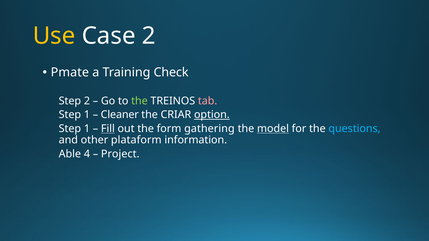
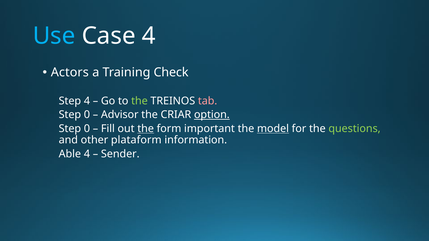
Use colour: yellow -> light blue (54, 36)
Case 2: 2 -> 4 (149, 36)
Pmate: Pmate -> Actors (70, 73)
Step 2: 2 -> 4 (87, 101)
1: 1 -> 0 (87, 115)
Cleaner: Cleaner -> Advisor (120, 115)
1: 1 -> 0 (87, 129)
Fill underline: present -> none (108, 129)
the underline: none -> present (146, 129)
gathering: gathering -> important (209, 129)
questions colour: light blue -> light green (355, 129)
Project: Project -> Sender (120, 154)
